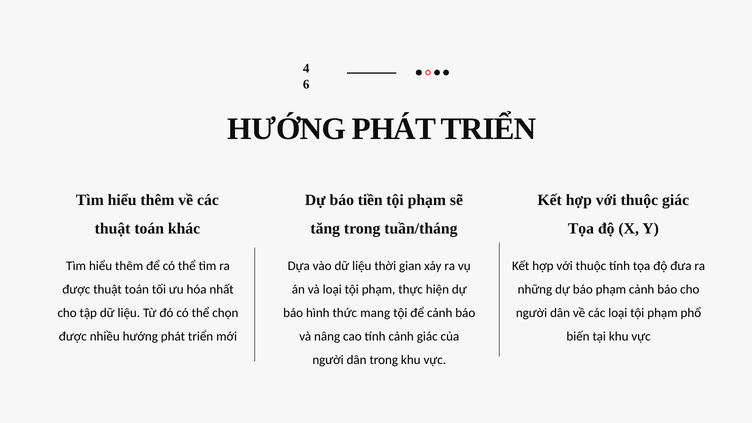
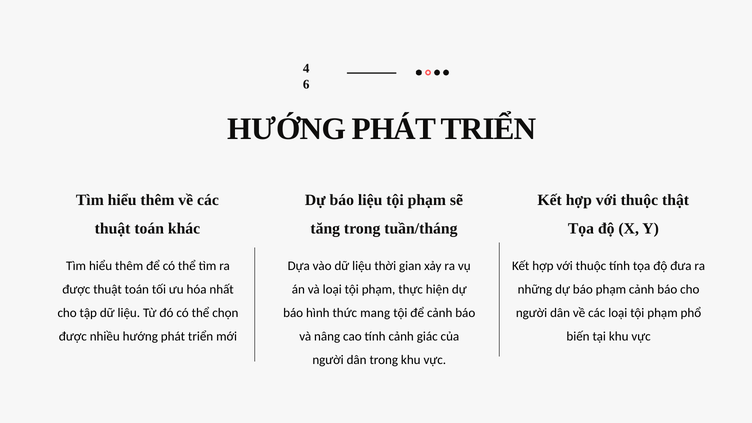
báo tiền: tiền -> liệu (370, 200)
thuộc giác: giác -> thật (676, 200)
